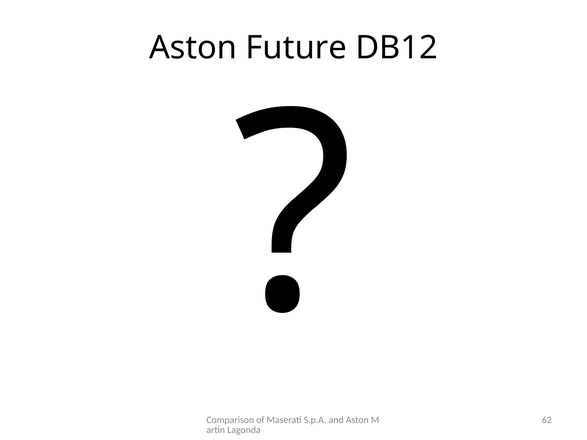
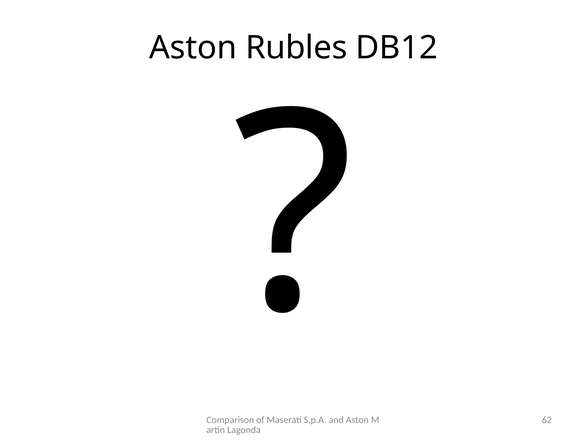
Future: Future -> Rubles (296, 48)
